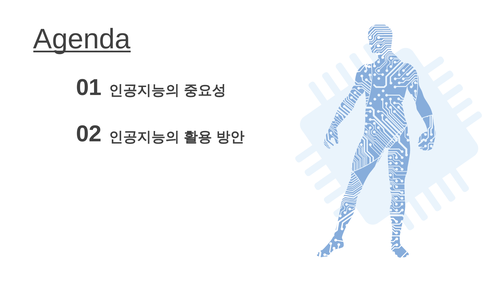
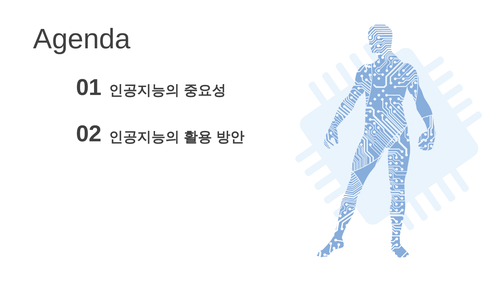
Agenda underline: present -> none (82, 39)
